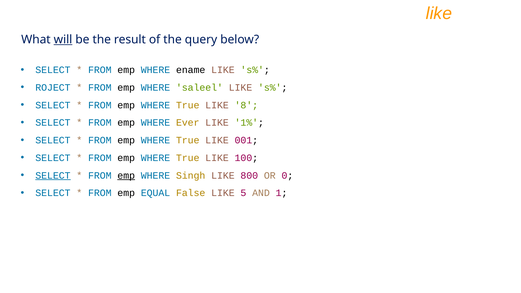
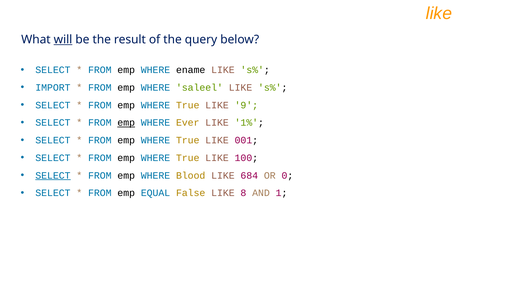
ROJECT: ROJECT -> IMPORT (53, 88)
8: 8 -> 9 (246, 105)
emp underline: none -> present (126, 123)
emp underline: present -> none (126, 176)
Singh: Singh -> Blood (191, 176)
800: 800 -> 684 (249, 176)
5: 5 -> 8 (243, 193)
